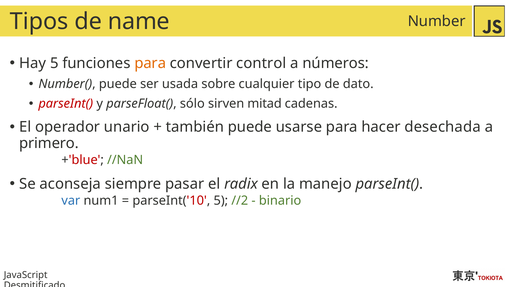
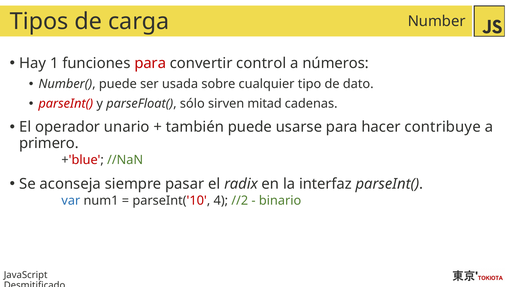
name: name -> carga (139, 21)
Hay 5: 5 -> 1 (54, 63)
para colour: orange -> red (150, 63)
desechada: desechada -> contribuye (443, 127)
manejo: manejo -> interfaz (325, 184)
parseInt('10 5: 5 -> 4 (221, 200)
